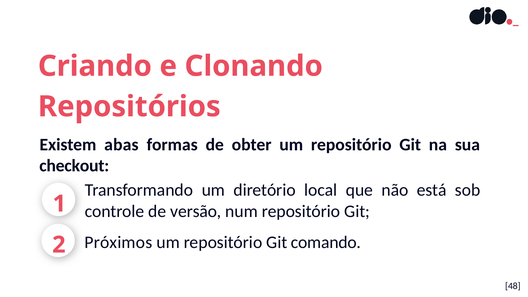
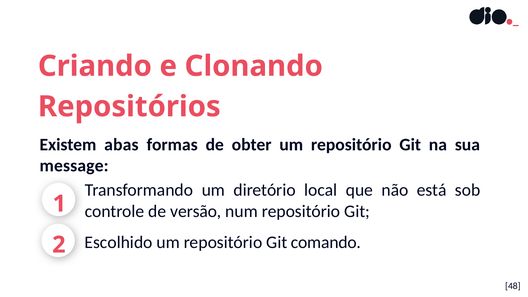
checkout: checkout -> message (74, 166)
Próximos: Próximos -> Escolhido (119, 242)
